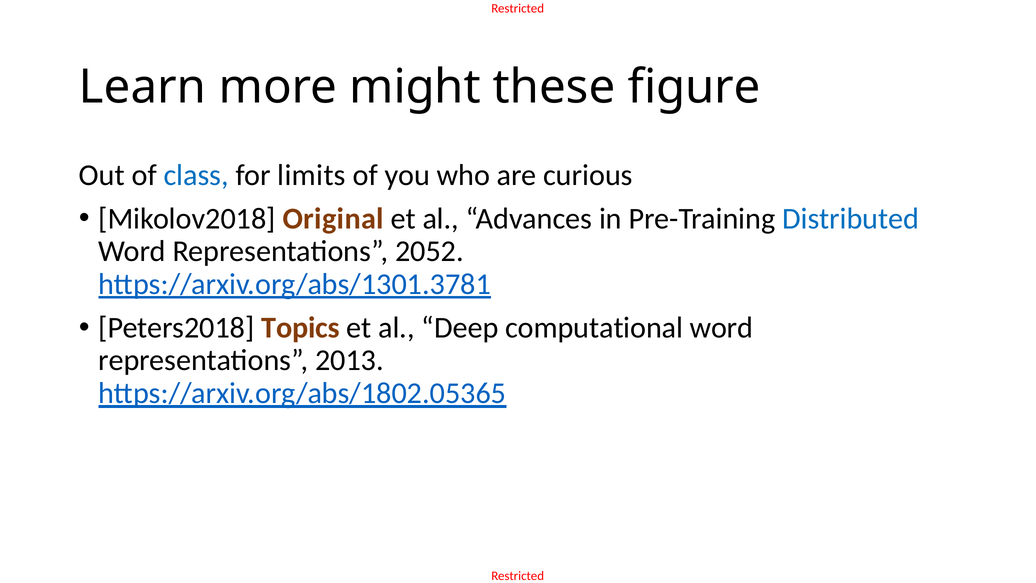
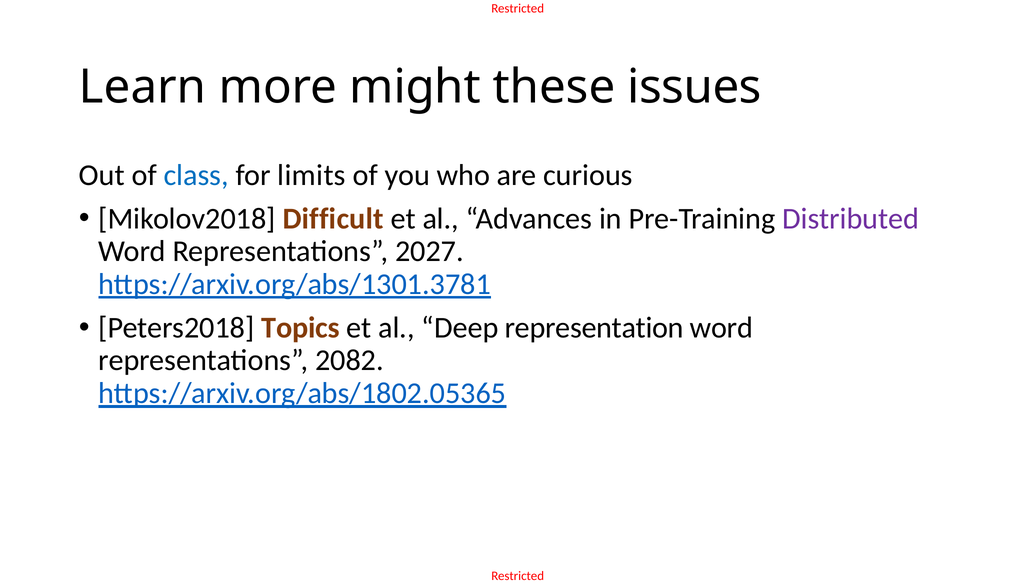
figure: figure -> issues (694, 87)
Original: Original -> Difficult (333, 218)
Distributed colour: blue -> purple (851, 218)
2052: 2052 -> 2027 (429, 251)
computational: computational -> representation (594, 328)
2013: 2013 -> 2082 (349, 360)
